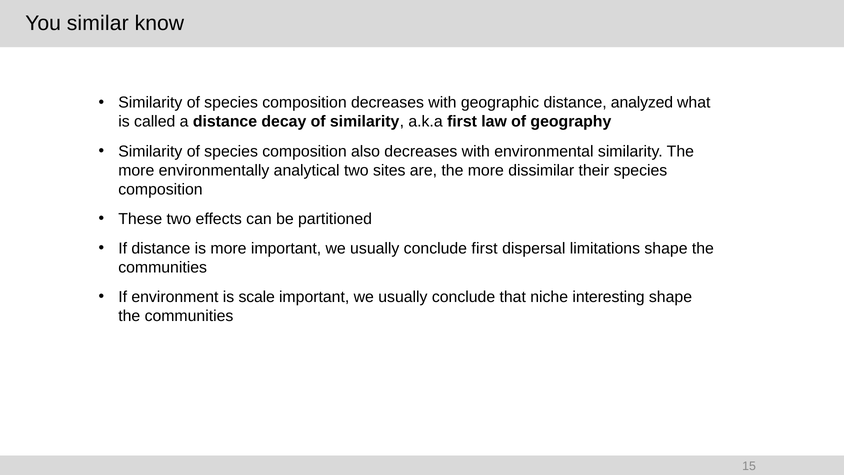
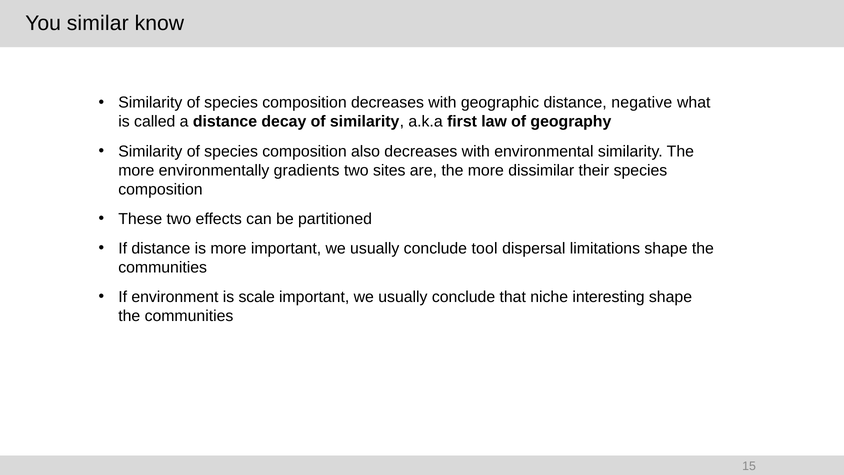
analyzed: analyzed -> negative (642, 103)
analytical: analytical -> gradients (307, 170)
conclude first: first -> tool (485, 248)
